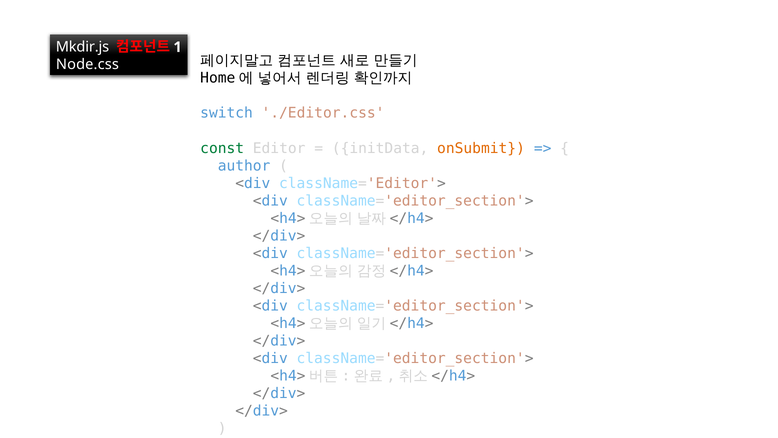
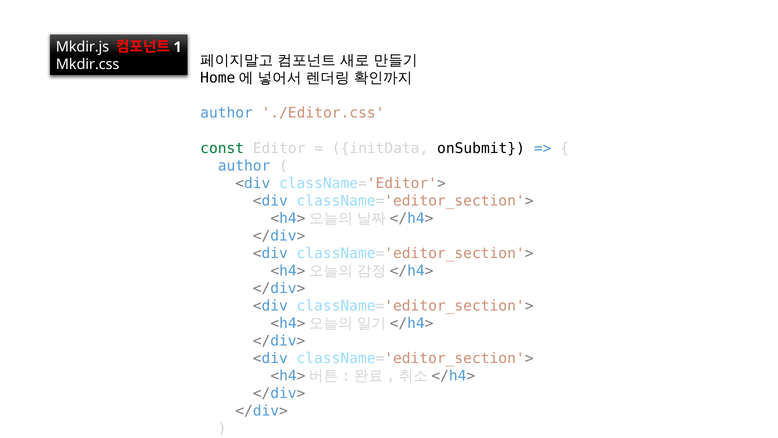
Node.css: Node.css -> Mkdir.css (88, 65)
switch: switch -> author (227, 113)
onSubmit colour: orange -> black (481, 148)
